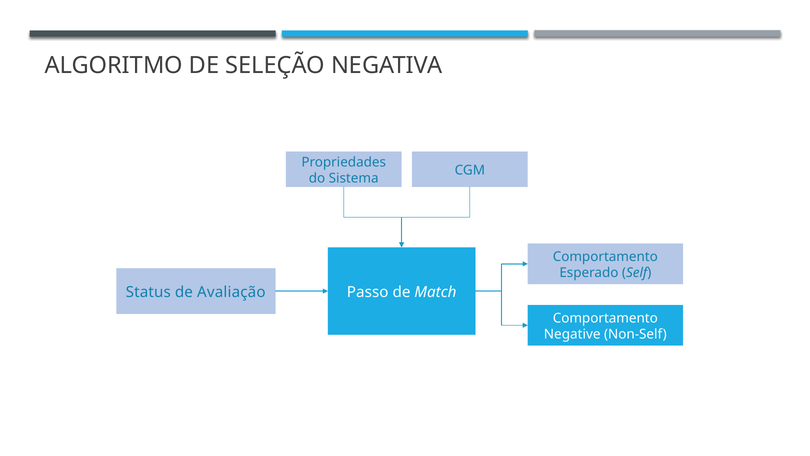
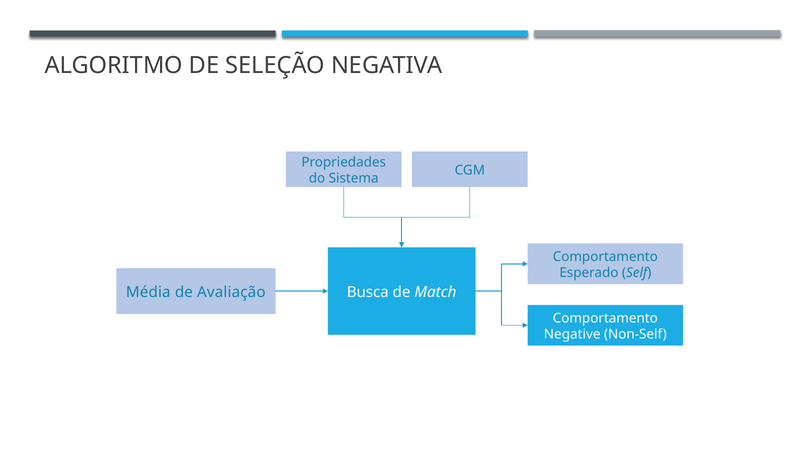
Status: Status -> Média (148, 292)
Passo: Passo -> Busca (368, 292)
